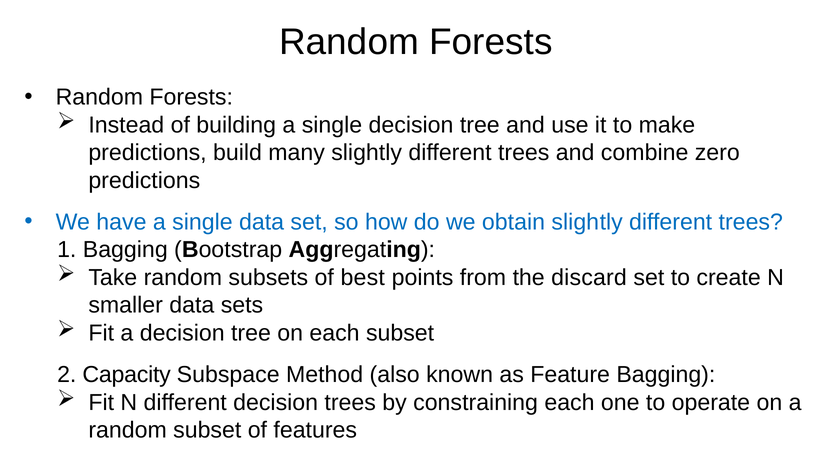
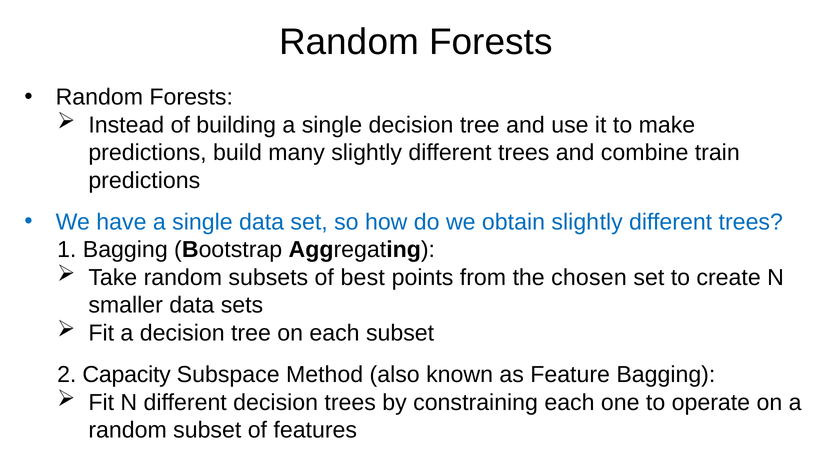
zero: zero -> train (717, 153)
discard: discard -> chosen (589, 278)
